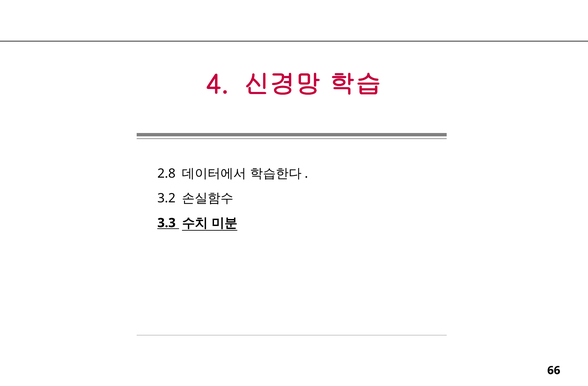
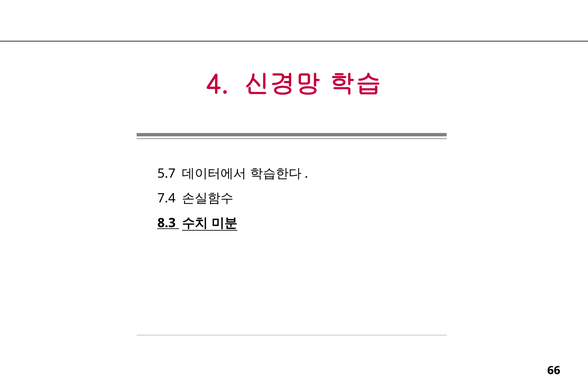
2.8: 2.8 -> 5.7 (166, 174)
3.2: 3.2 -> 7.4 (166, 198)
3.3: 3.3 -> 8.3 (167, 223)
